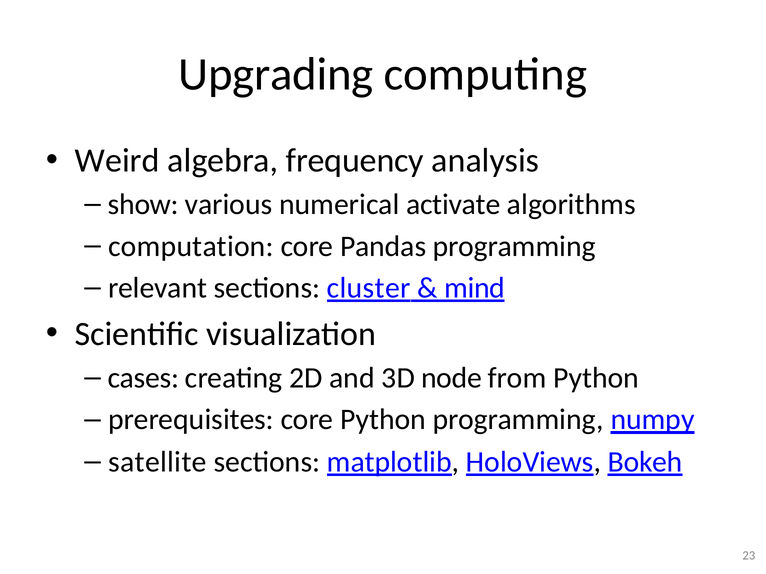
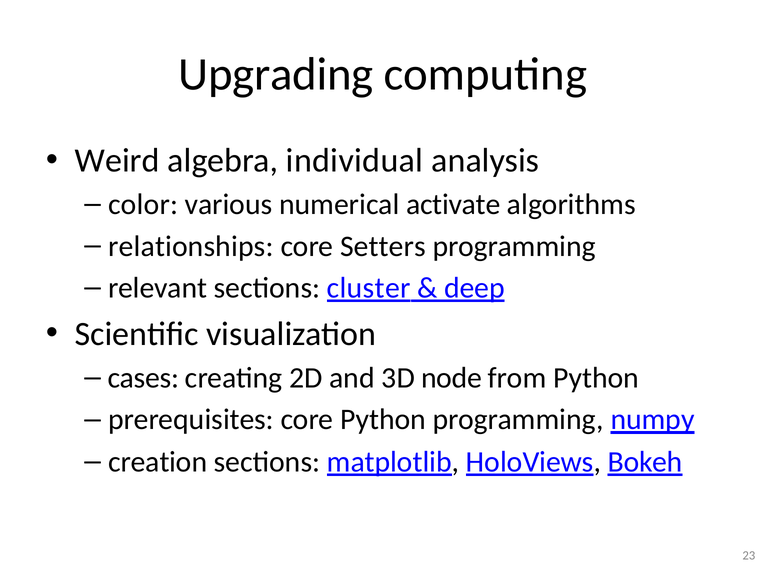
frequency: frequency -> individual (355, 161)
show: show -> color (143, 205)
computation: computation -> relationships (191, 246)
Pandas: Pandas -> Setters (383, 246)
mind: mind -> deep (475, 288)
satellite: satellite -> creation (158, 462)
